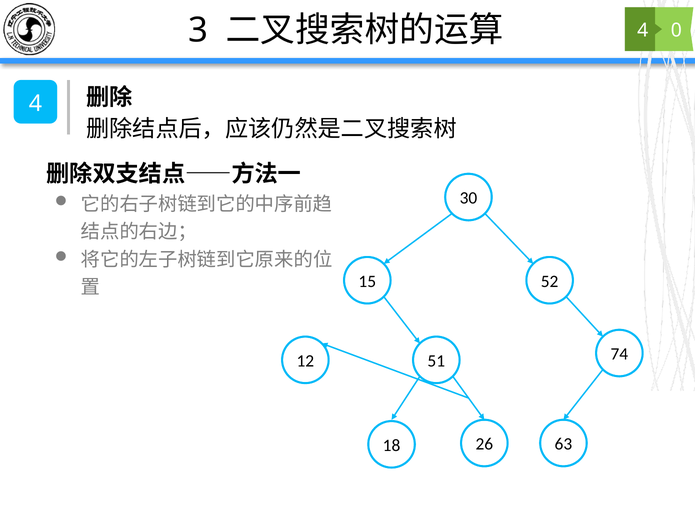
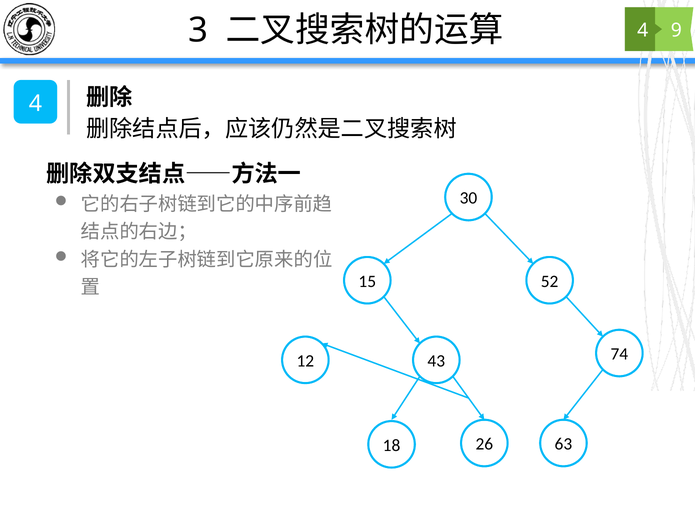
0: 0 -> 9 (676, 30)
51: 51 -> 43 (436, 361)
